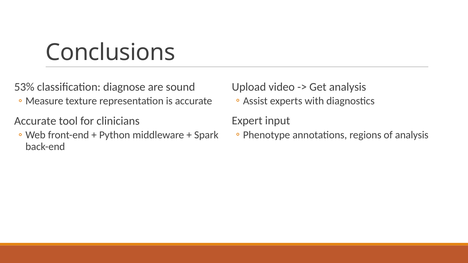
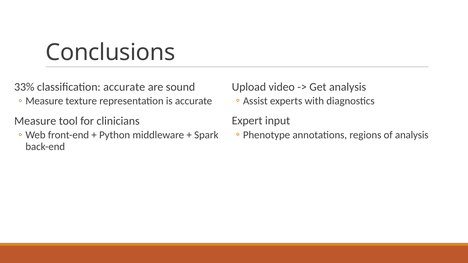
53%: 53% -> 33% (24, 87)
classification diagnose: diagnose -> accurate (124, 87)
Accurate: Accurate -> Measure (35, 121)
